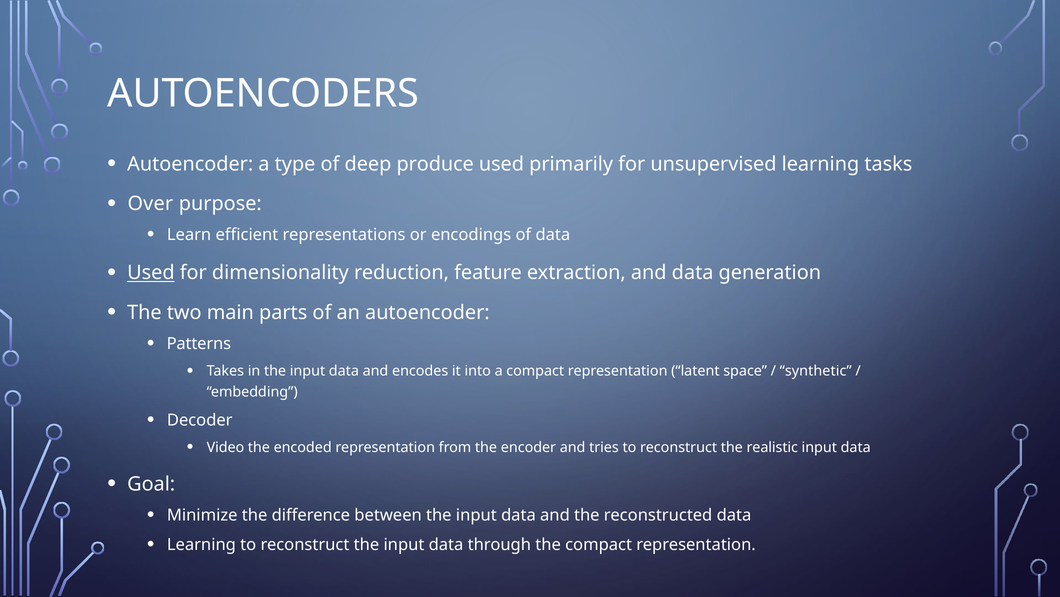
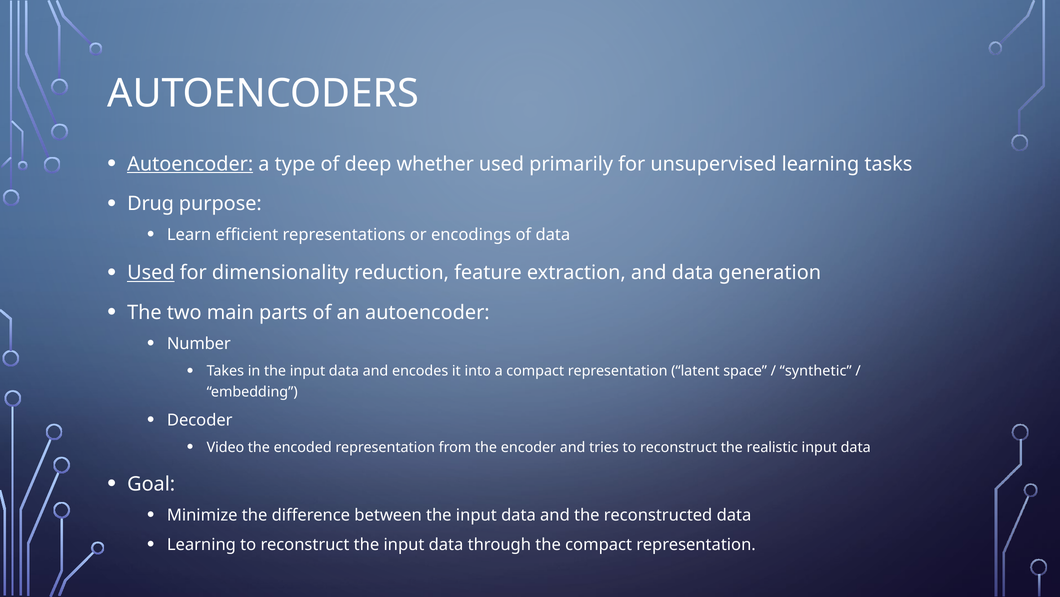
Autoencoder underline: none -> present (190, 164)
produce: produce -> whether (435, 164)
Over: Over -> Drug (151, 203)
Patterns: Patterns -> Number (199, 343)
